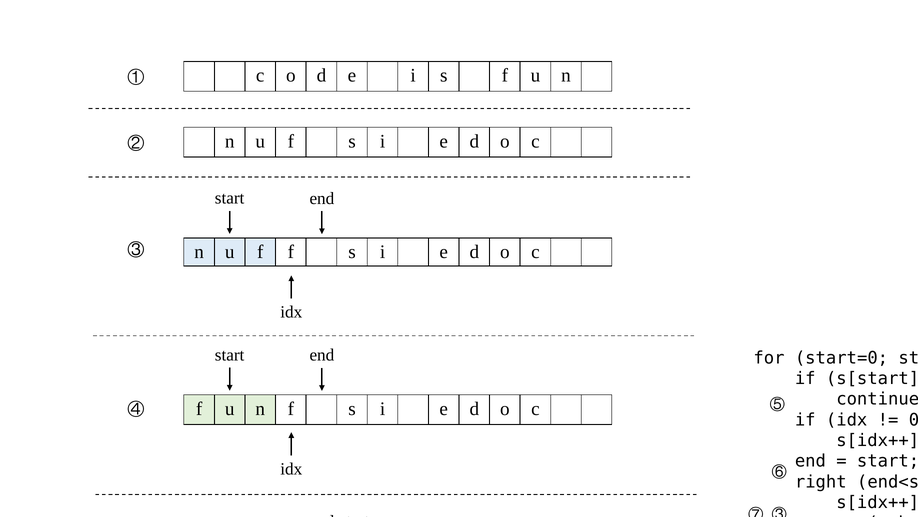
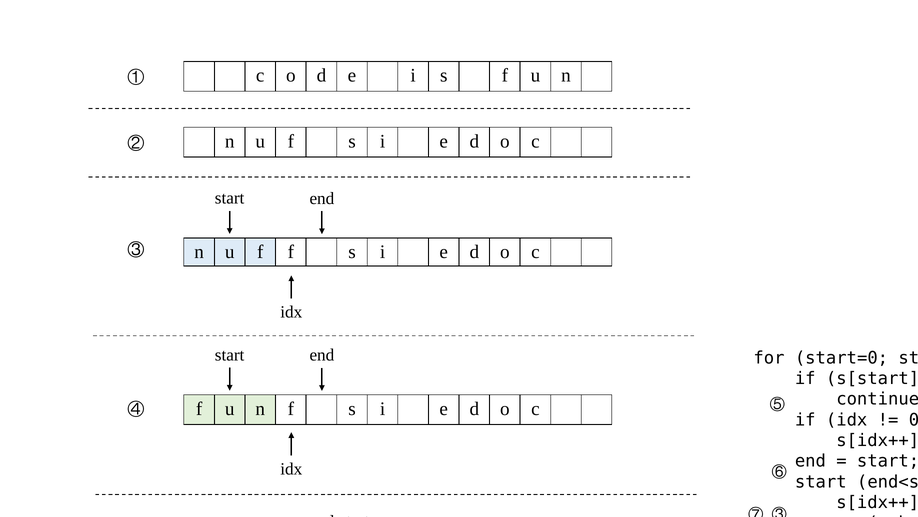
right: right -> start (821, 481)
